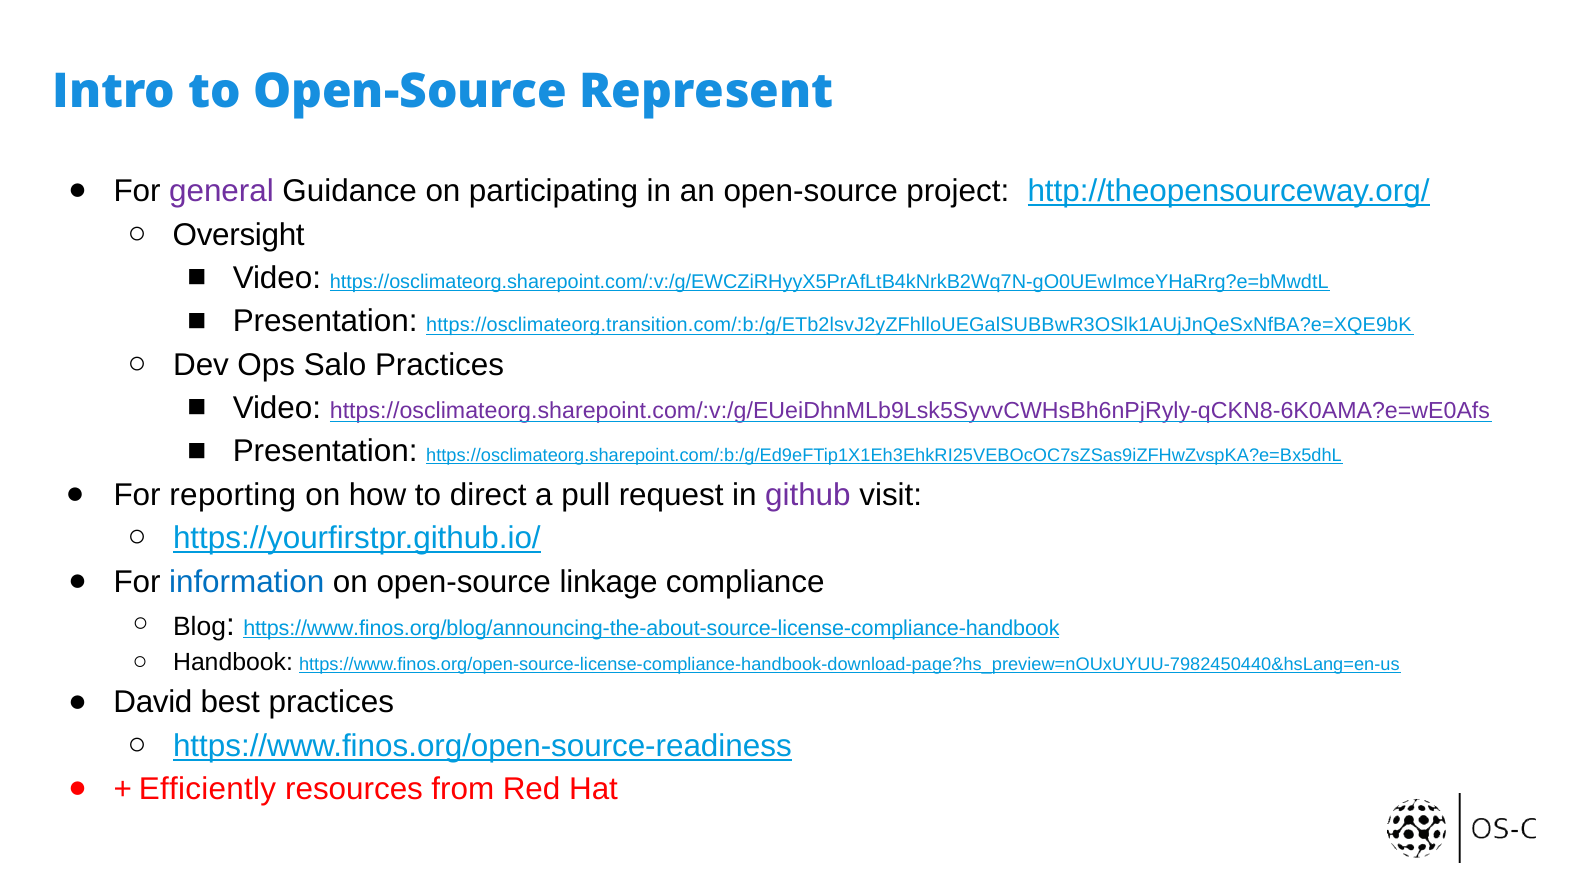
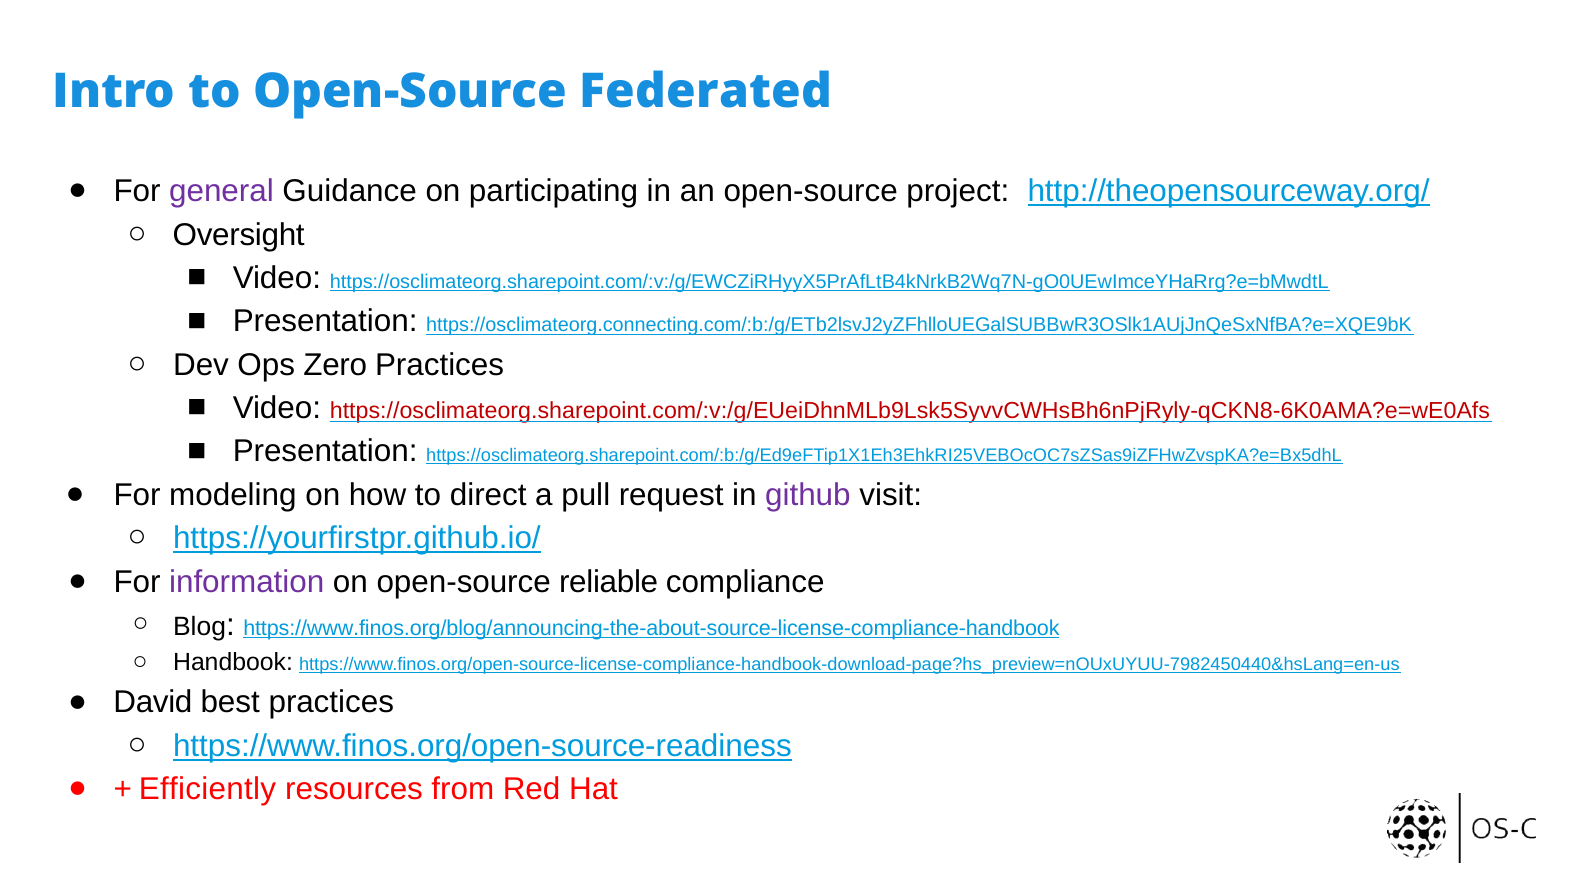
Represent: Represent -> Federated (706, 92)
https://osclimateorg.transition.com/:b:/g/ETb2lsvJ2yZFhlloUEGalSUBBwR3OSlk1AUjJnQeSxNfBA?e=XQE9bK: https://osclimateorg.transition.com/:b:/g/ETb2lsvJ2yZFhlloUEGalSUBBwR3OSlk1AUjJnQeSxNfBA?e=XQE9bK -> https://osclimateorg.connecting.com/:b:/g/ETb2lsvJ2yZFhlloUEGalSUBBwR3OSlk1AUjJnQeSxNfBA?e=XQE9bK (919, 325)
Salo: Salo -> Zero (335, 365)
https://osclimateorg.sharepoint.com/:v:/g/EUeiDhnMLb9Lsk5SyvvCWHsBh6nPjRyly-qCKN8-6K0AMA?e=wE0Afs colour: purple -> red (910, 411)
reporting: reporting -> modeling (233, 495)
information colour: blue -> purple (247, 582)
linkage: linkage -> reliable (609, 582)
